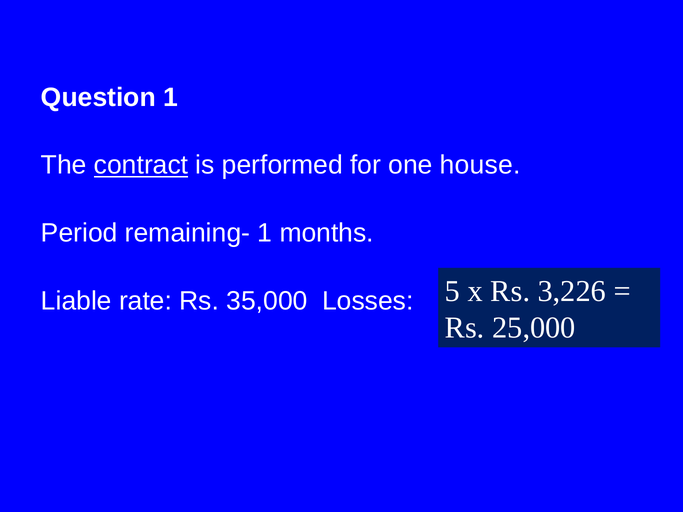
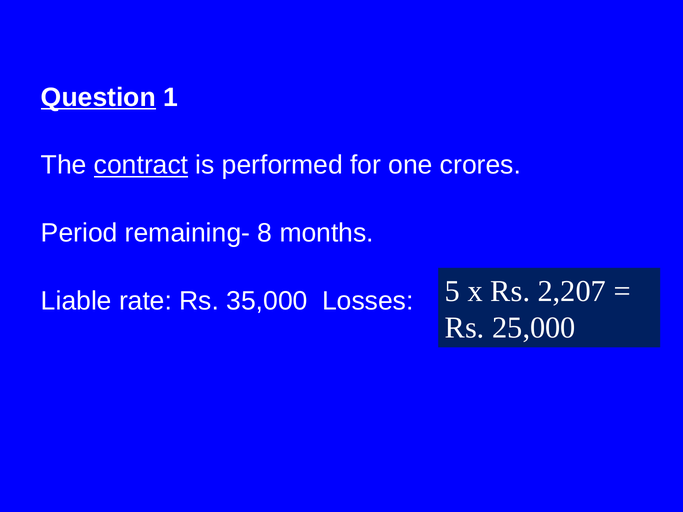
Question underline: none -> present (98, 97)
house: house -> crores (480, 165)
remaining- 1: 1 -> 8 (265, 233)
3,226: 3,226 -> 2,207 (572, 292)
